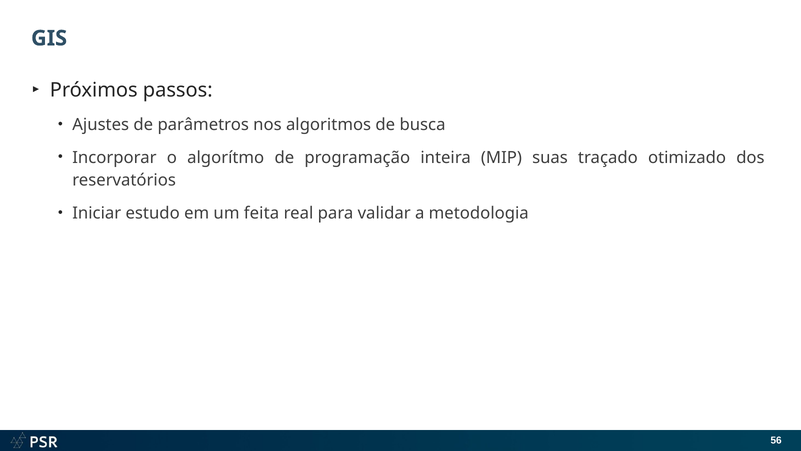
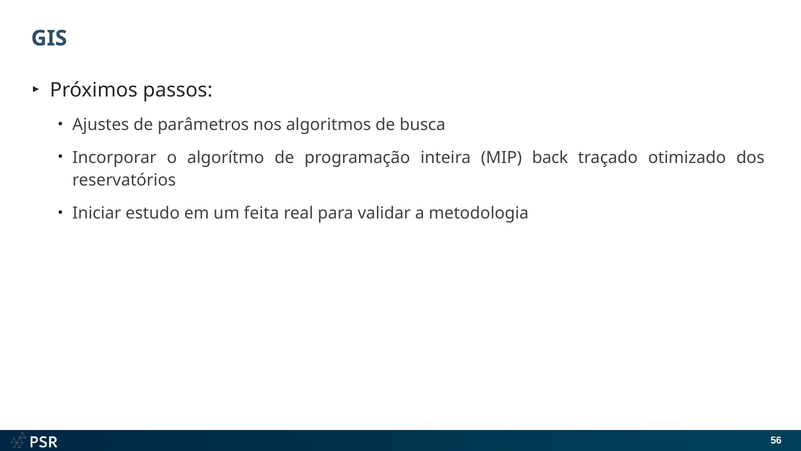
suas: suas -> back (550, 157)
